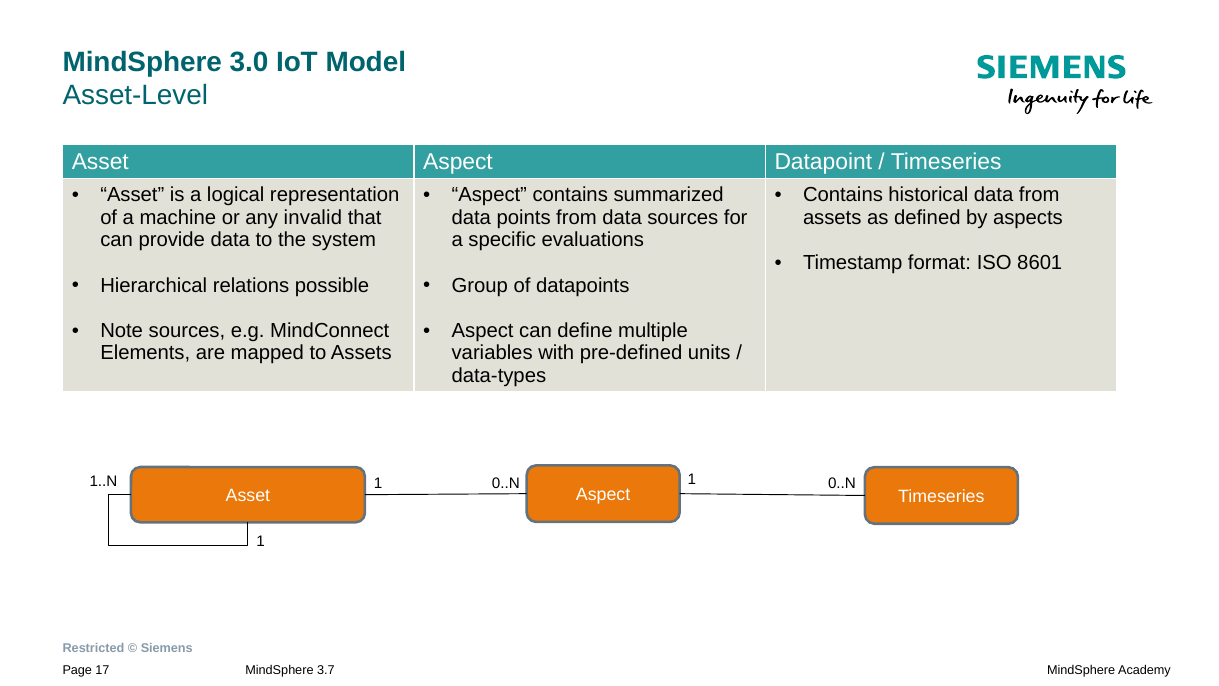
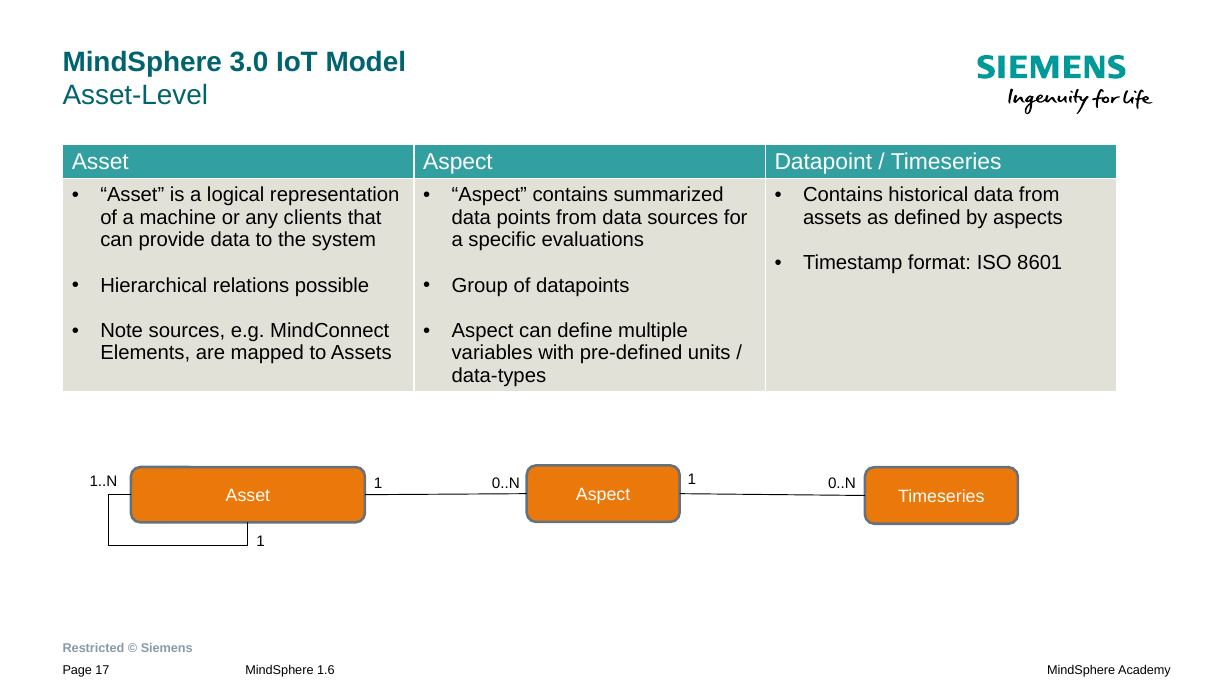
invalid: invalid -> clients (313, 217)
3.7: 3.7 -> 1.6 (326, 670)
